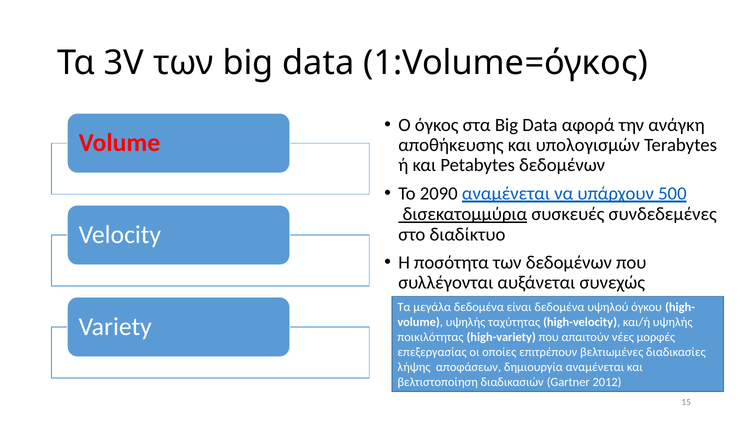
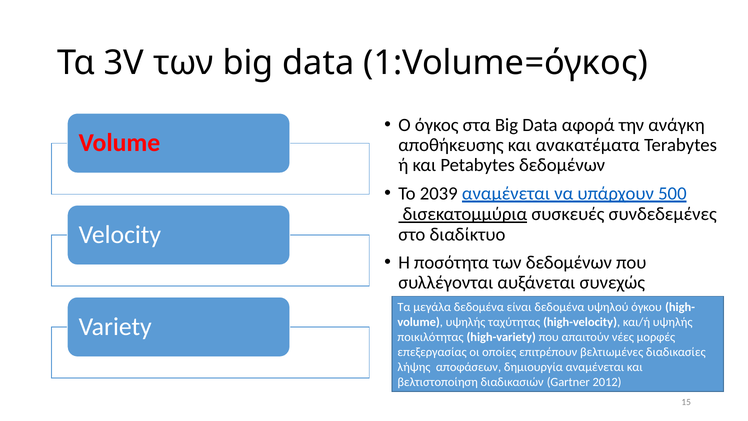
υπολογισμών: υπολογισμών -> ανακατέματα (588, 145)
2090: 2090 -> 2039 (439, 193)
